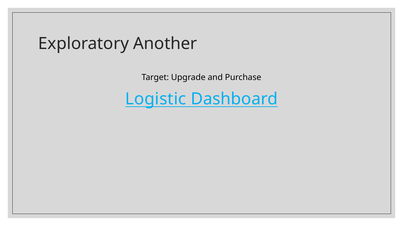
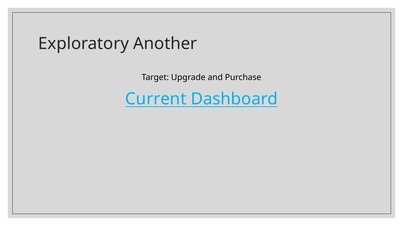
Logistic: Logistic -> Current (156, 99)
